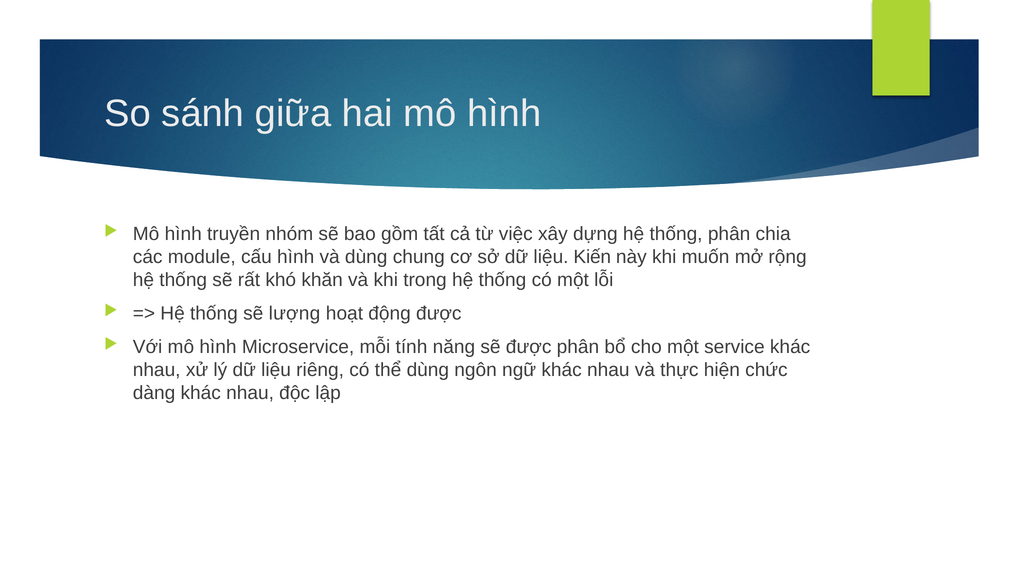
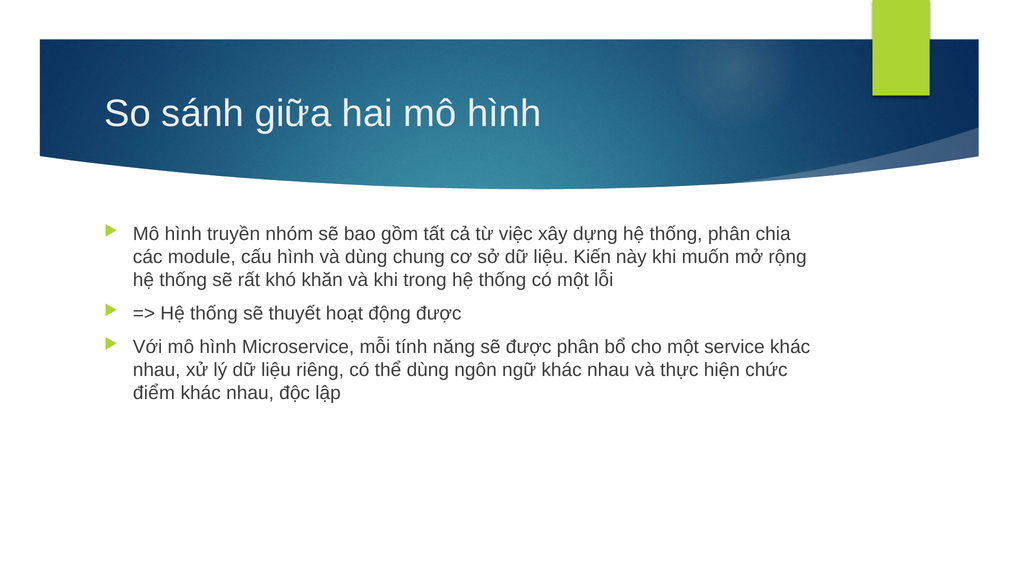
lượng: lượng -> thuyết (295, 314)
dàng: dàng -> điểm (154, 393)
